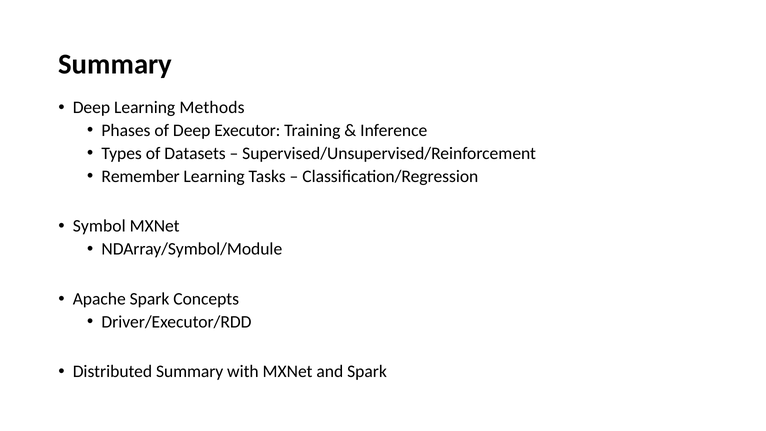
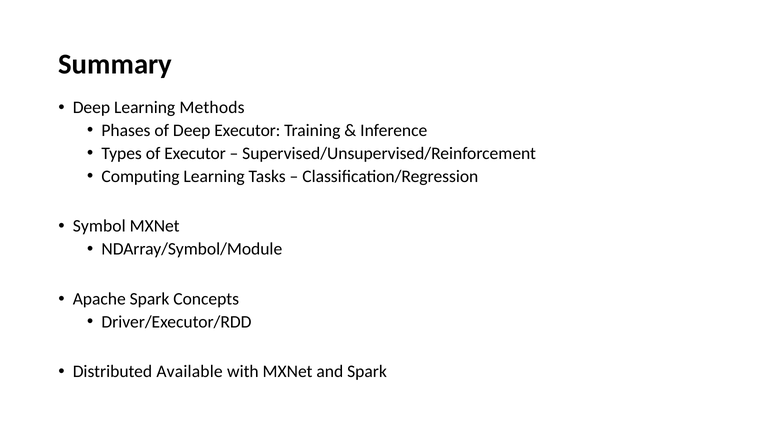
of Datasets: Datasets -> Executor (195, 153)
Remember: Remember -> Computing (141, 176)
Distributed Summary: Summary -> Available (190, 372)
